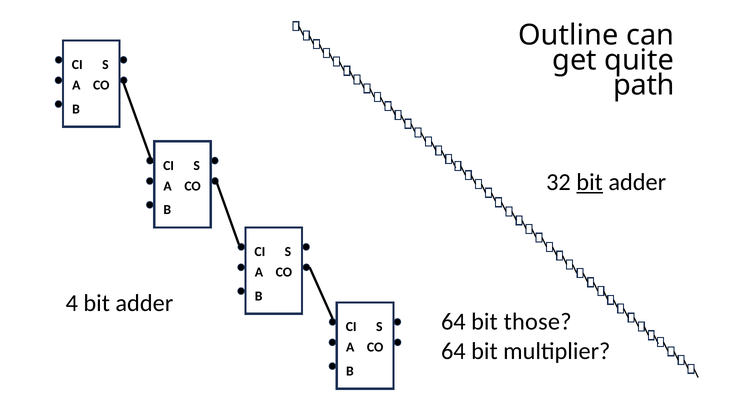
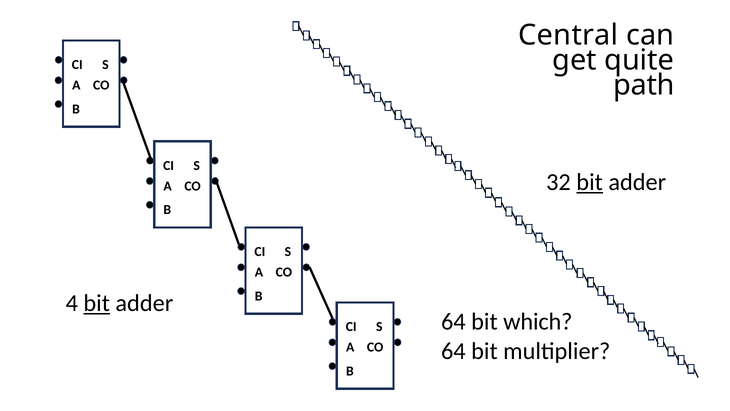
Outline: Outline -> Central (568, 35)
bit underline: none -> present (97, 303)
those: those -> which (538, 322)
